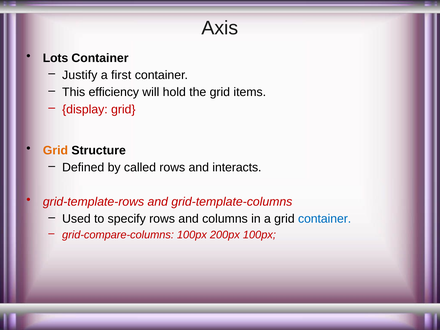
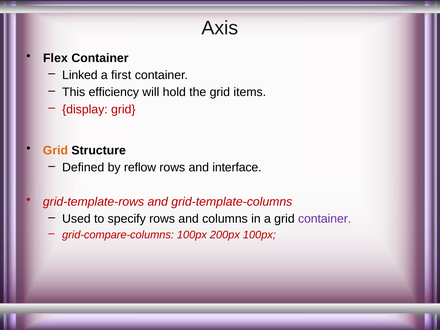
Lots: Lots -> Flex (55, 58)
Justify: Justify -> Linked (80, 75)
called: called -> reflow (140, 168)
interacts: interacts -> interface (237, 168)
container colour: blue -> purple (325, 219)
